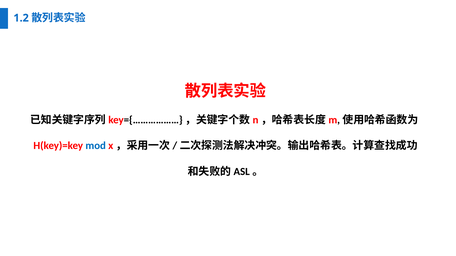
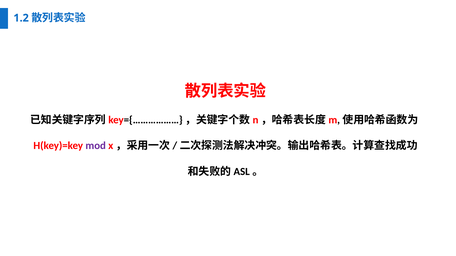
mod colour: blue -> purple (96, 146)
